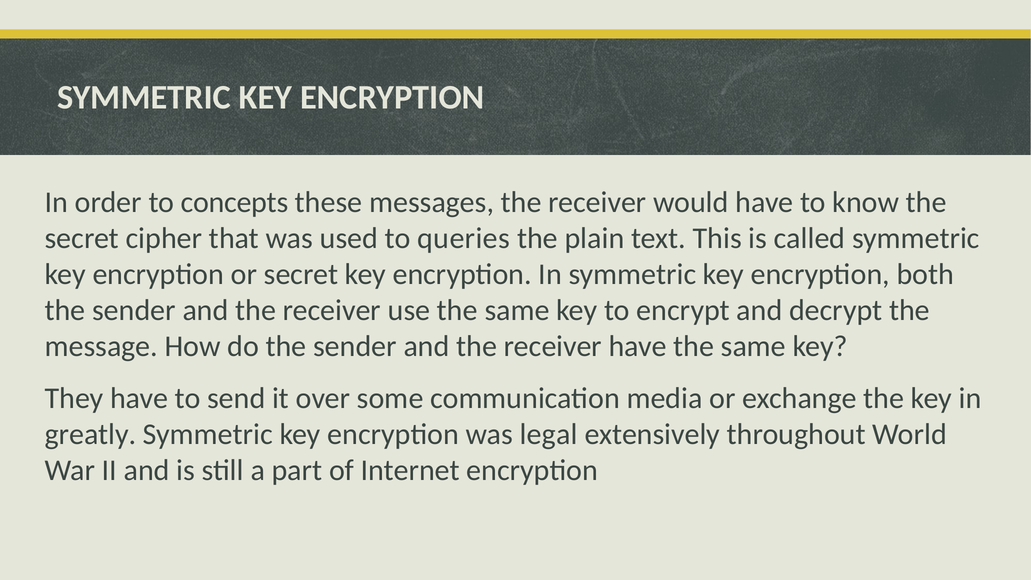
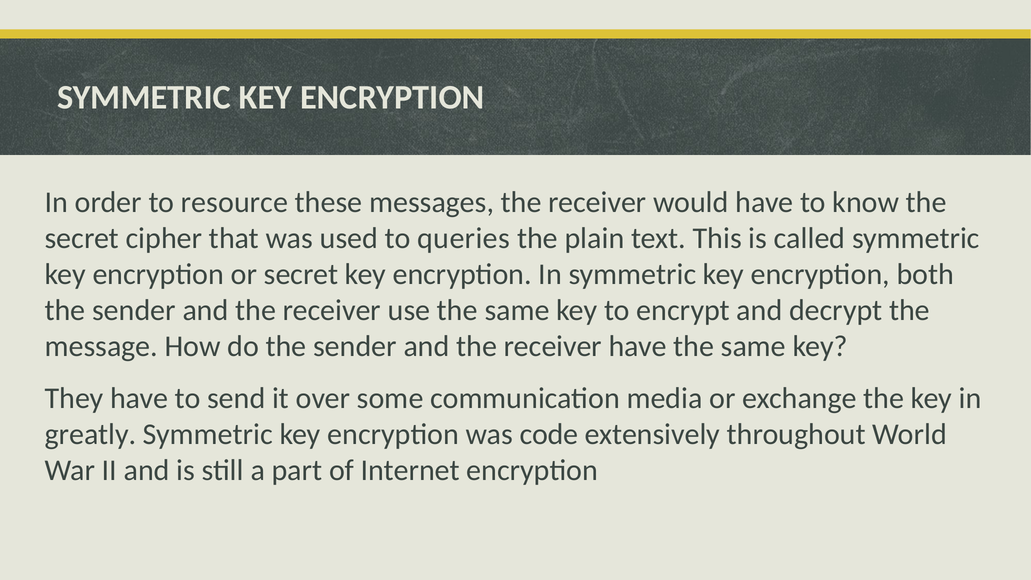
concepts: concepts -> resource (235, 202)
legal: legal -> code (549, 434)
